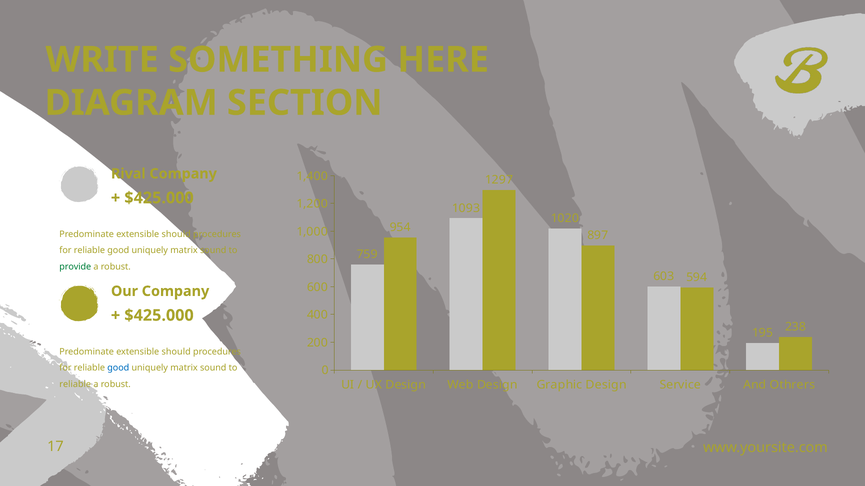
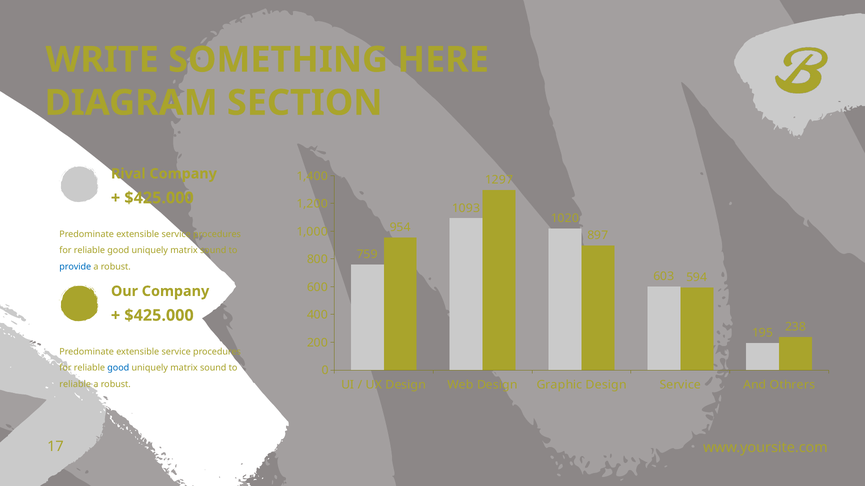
should: should -> service (176, 234)
provide colour: green -> blue (75, 267)
should: should -> service (176, 352)
